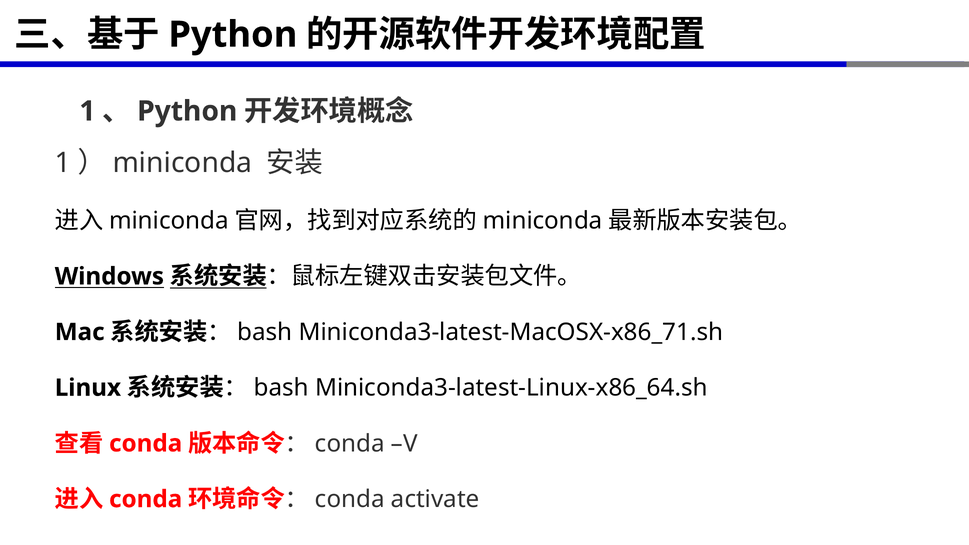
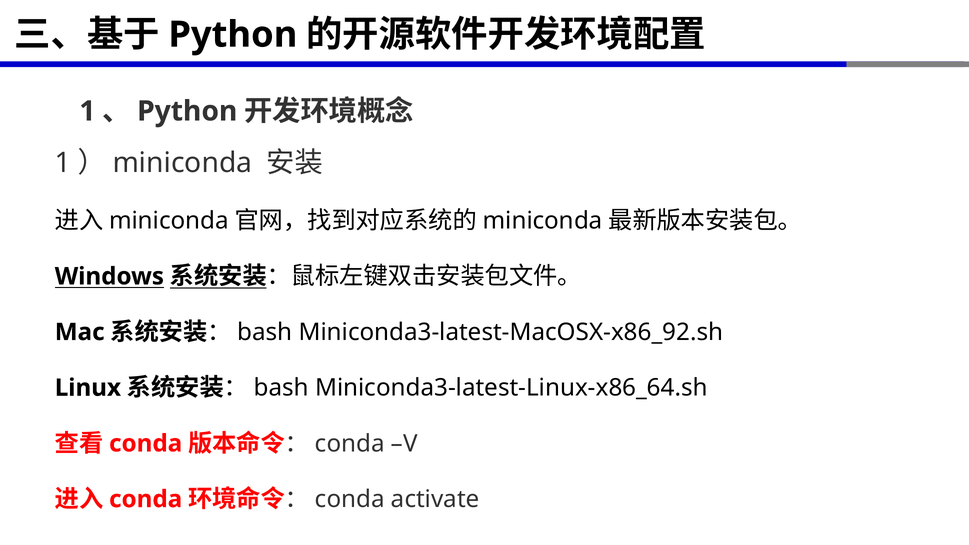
Miniconda3-latest-MacOSX-x86_71.sh: Miniconda3-latest-MacOSX-x86_71.sh -> Miniconda3-latest-MacOSX-x86_92.sh (511, 332)
